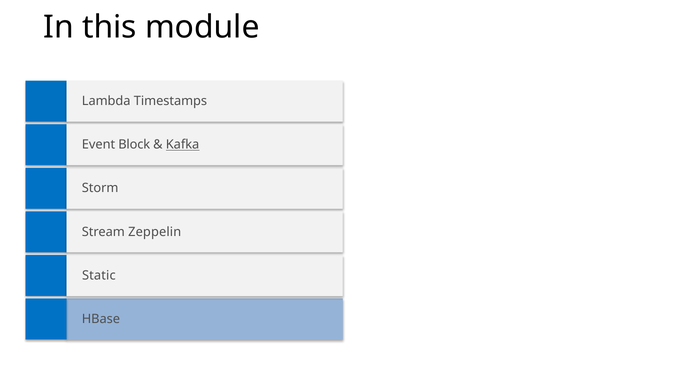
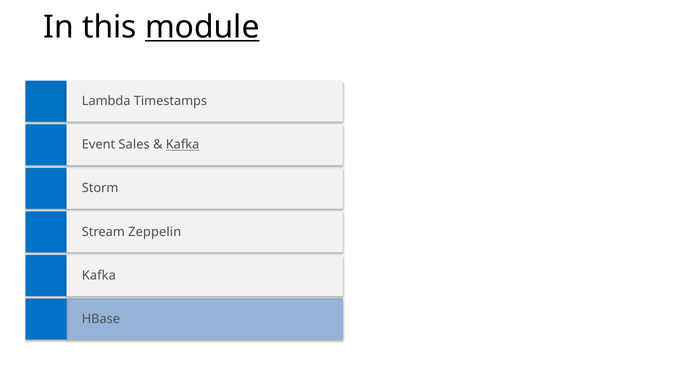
module underline: none -> present (202, 27)
Block: Block -> Sales (134, 144)
Static: Static -> Kafka (99, 275)
